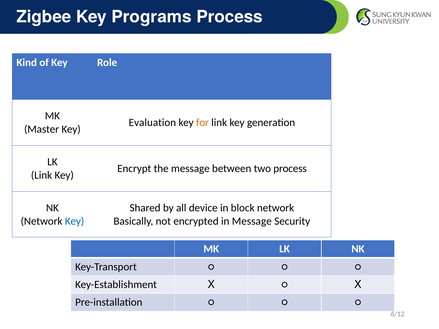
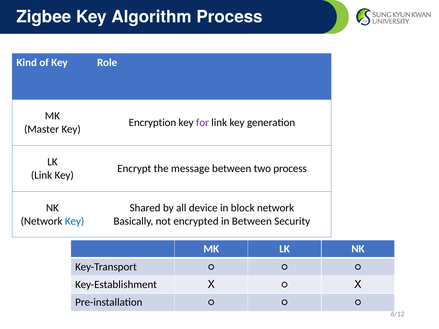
Programs: Programs -> Algorithm (152, 17)
Evaluation: Evaluation -> Encryption (152, 123)
for colour: orange -> purple (202, 123)
in Message: Message -> Between (252, 221)
